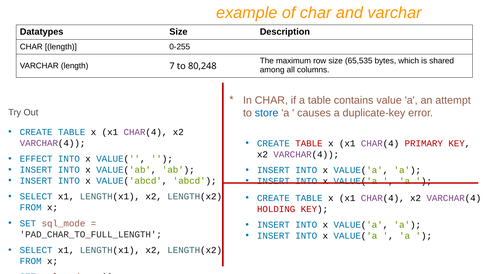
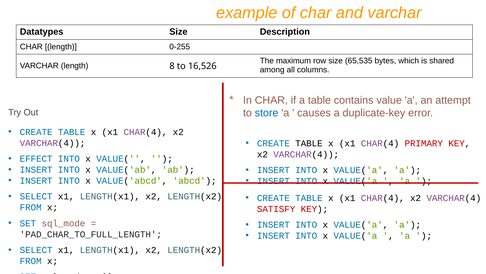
7: 7 -> 8 (172, 66)
80,248: 80,248 -> 16,526 (202, 66)
TABLE colour: red -> black (309, 143)
HOLDING: HOLDING -> SATISFY (276, 209)
